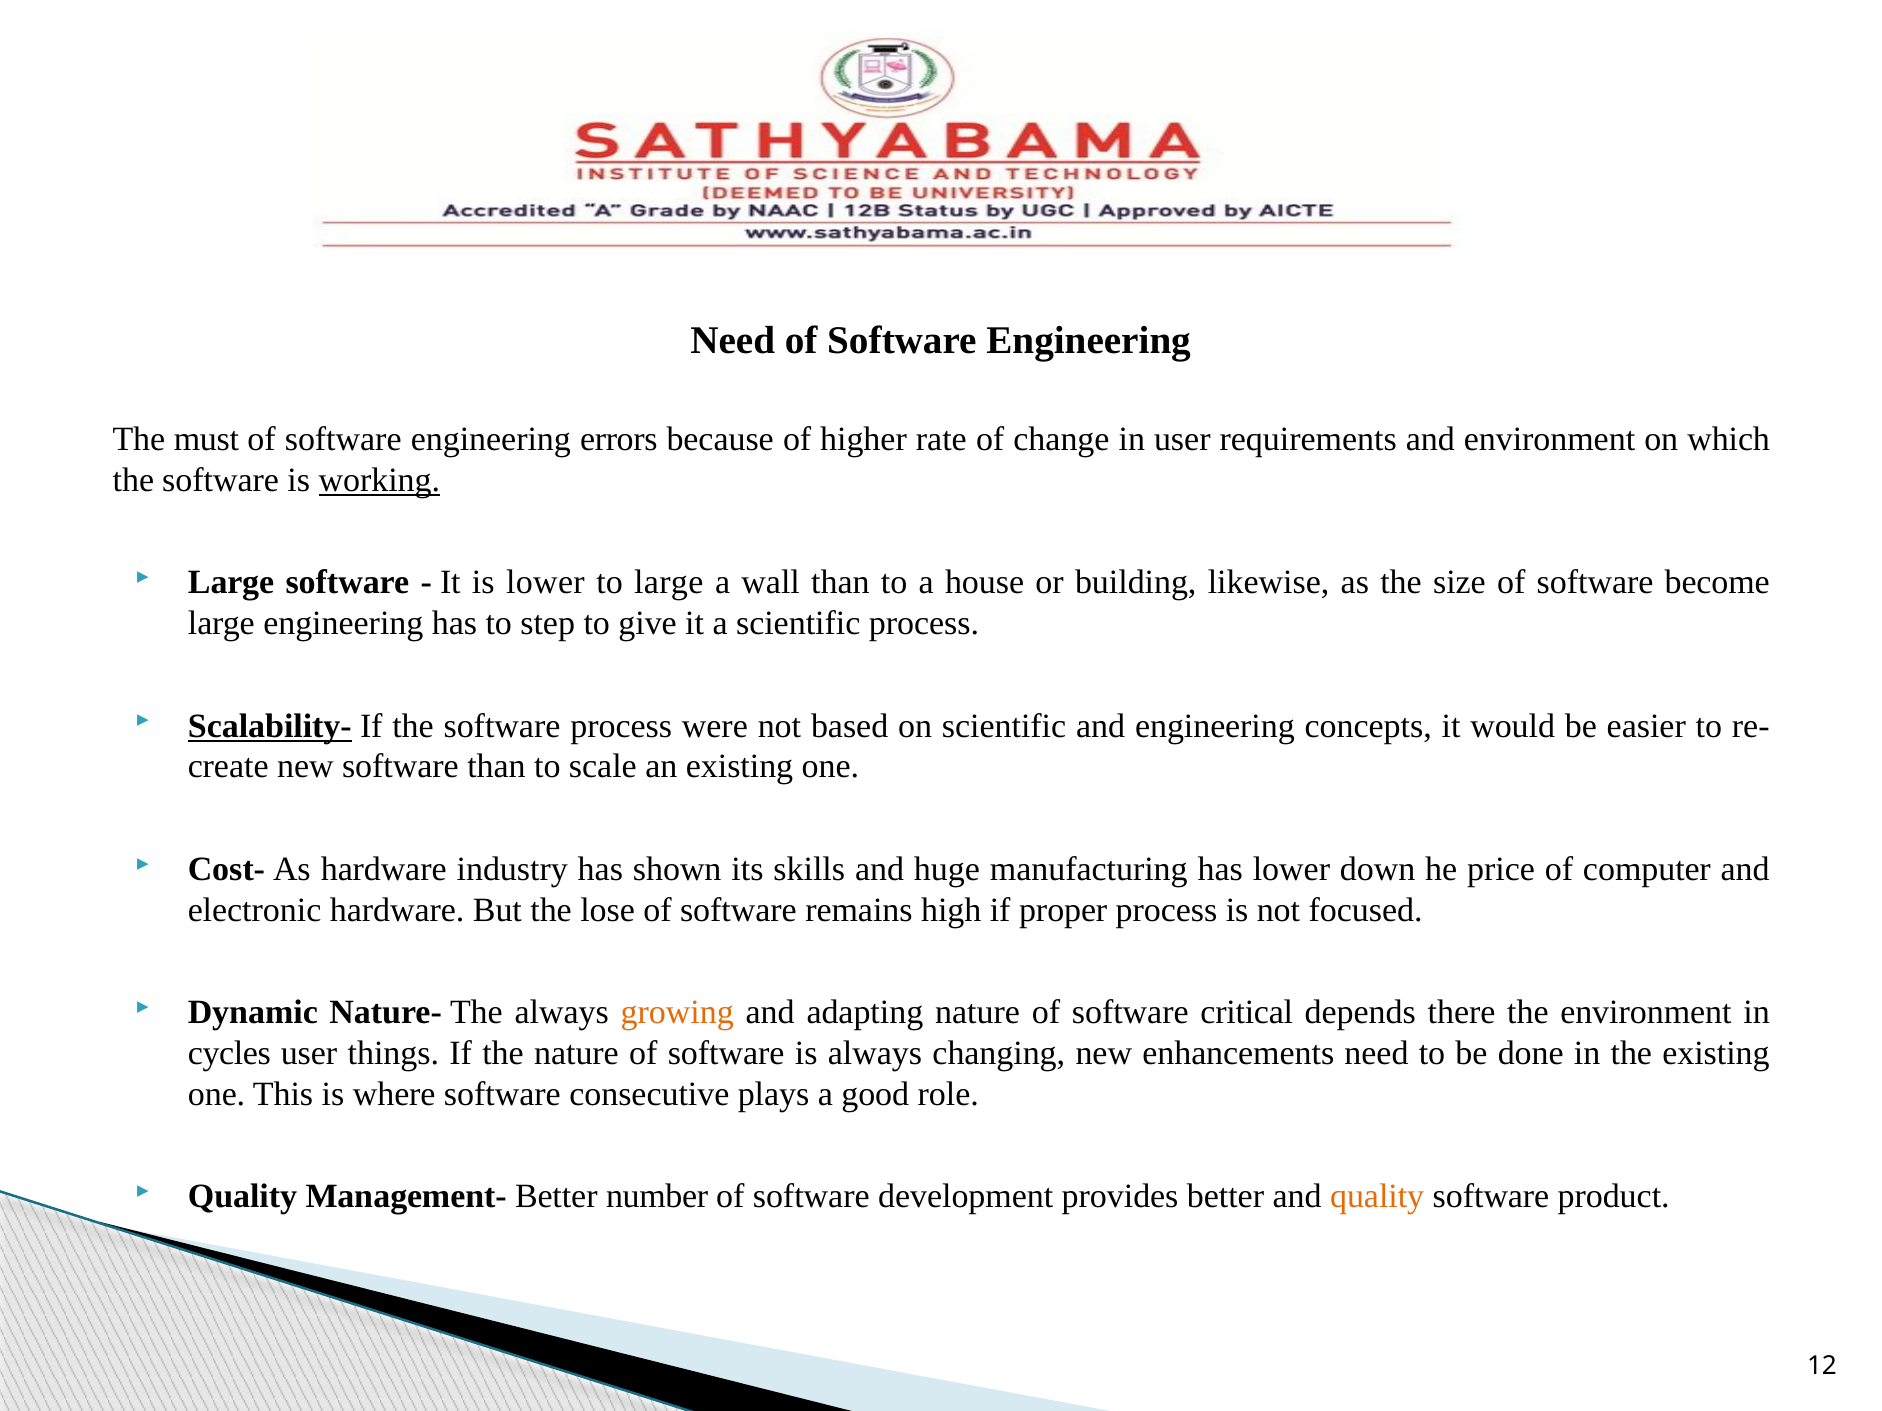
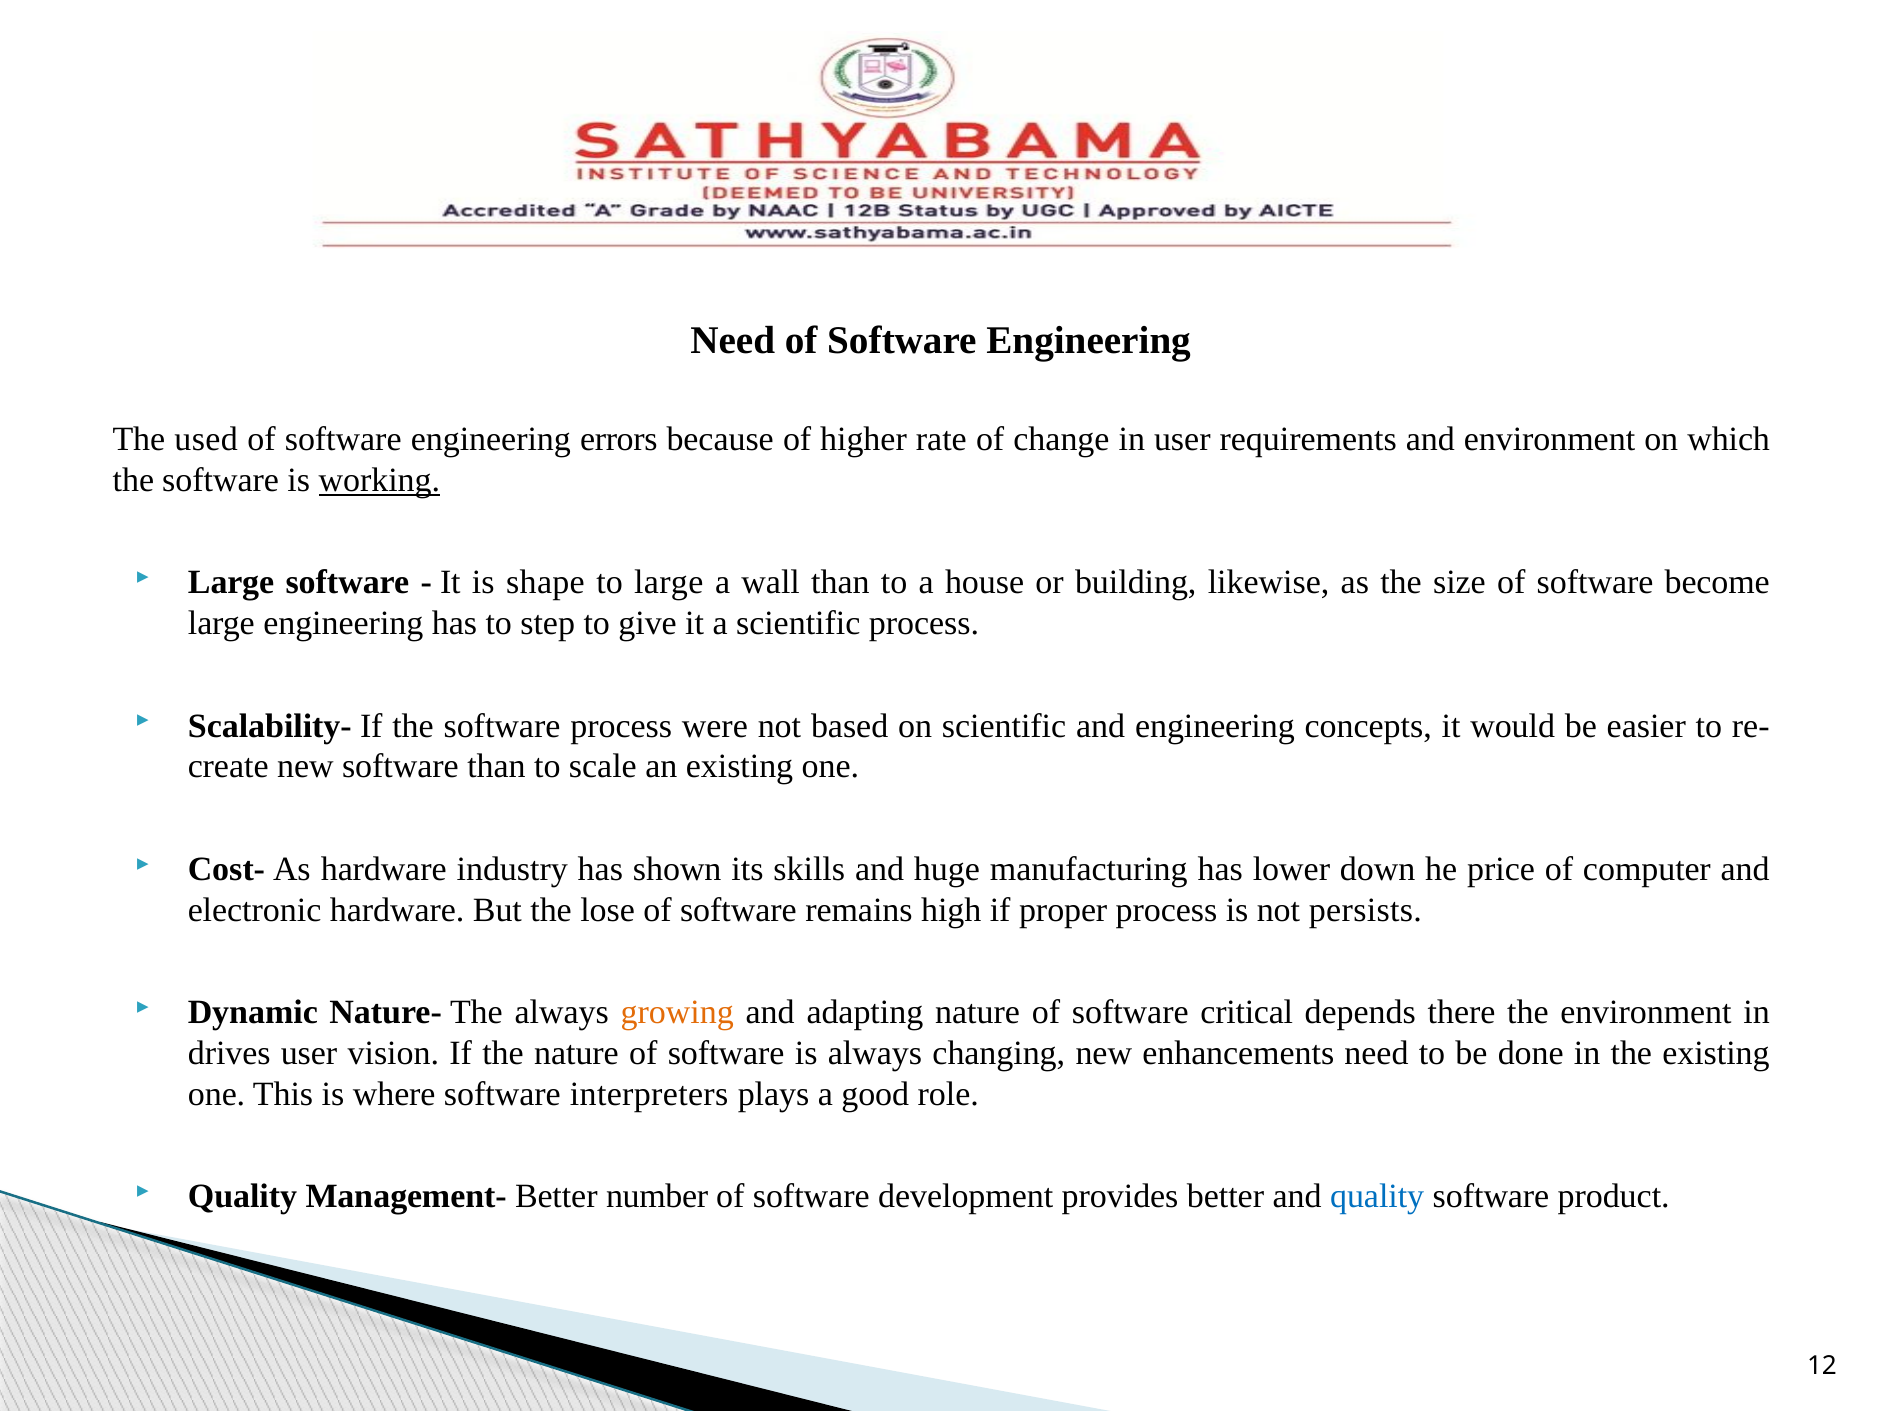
must: must -> used (206, 439)
is lower: lower -> shape (545, 583)
Scalability- underline: present -> none (270, 726)
focused: focused -> persists (1365, 910)
cycles: cycles -> drives (229, 1054)
things: things -> vision (393, 1054)
consecutive: consecutive -> interpreters (649, 1095)
quality colour: orange -> blue (1377, 1197)
